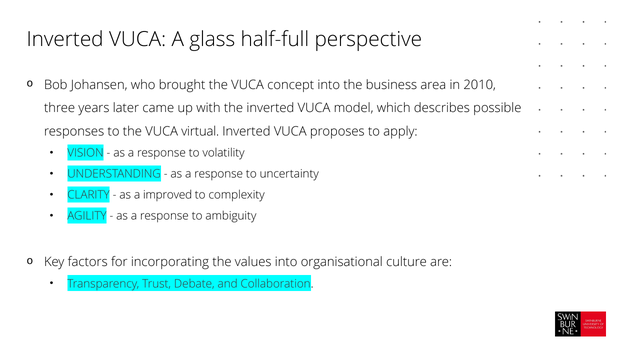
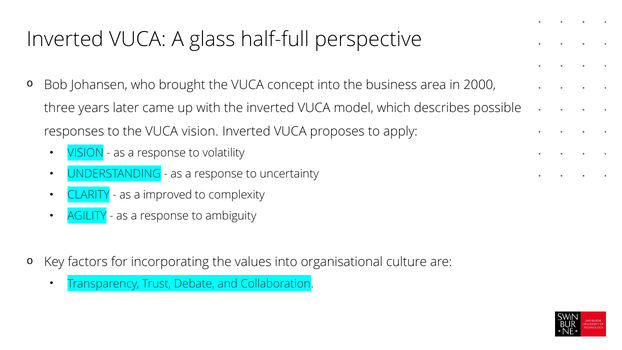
2010: 2010 -> 2000 (480, 85)
VUCA virtual: virtual -> vision (200, 131)
